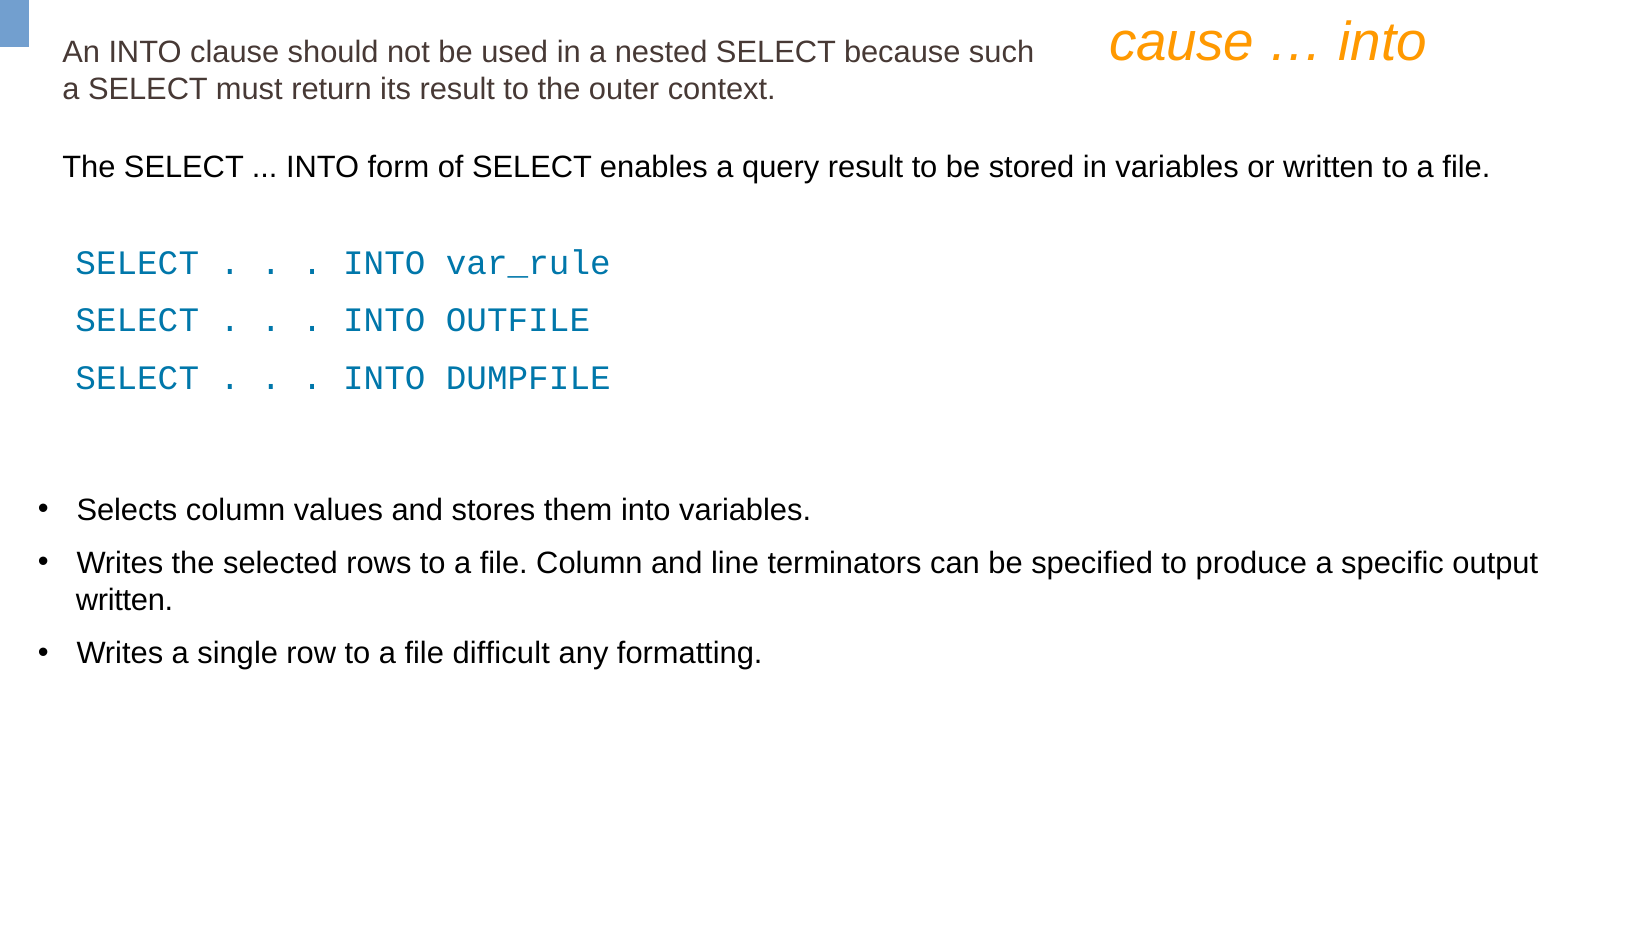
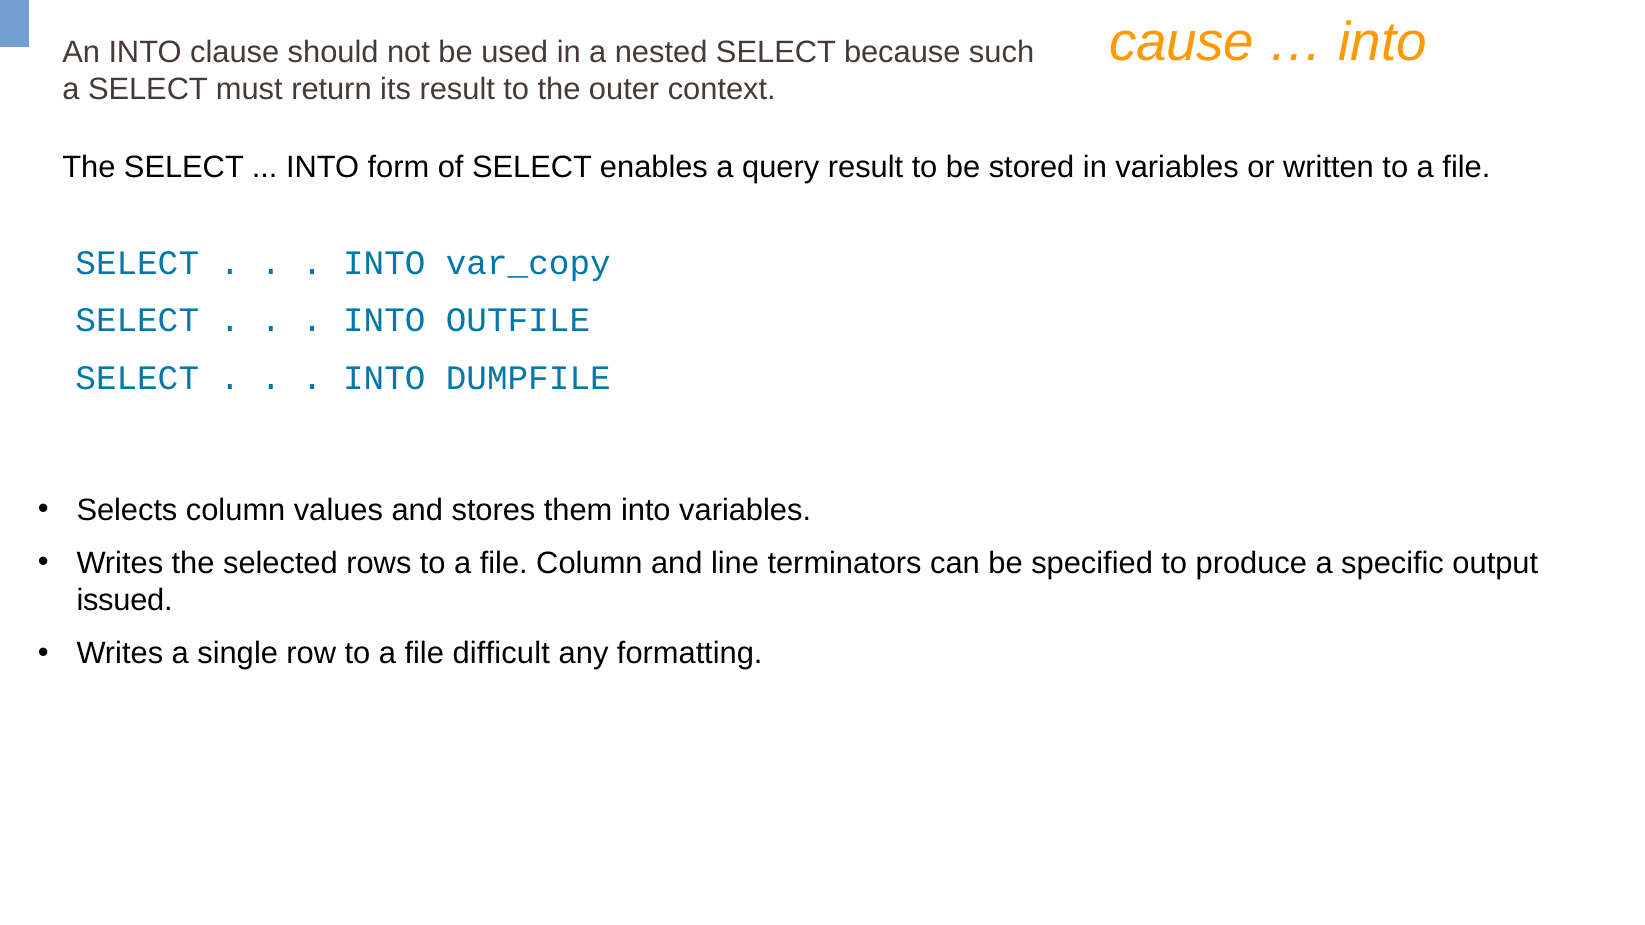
var_rule: var_rule -> var_copy (528, 263)
written: written -> issued (125, 601)
